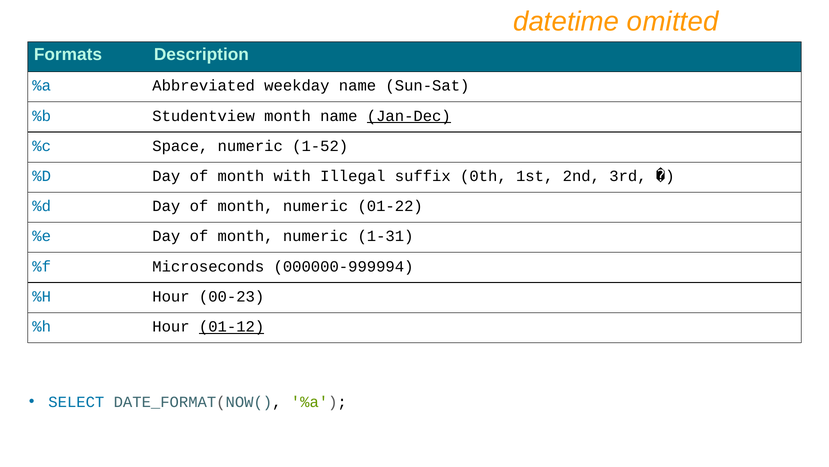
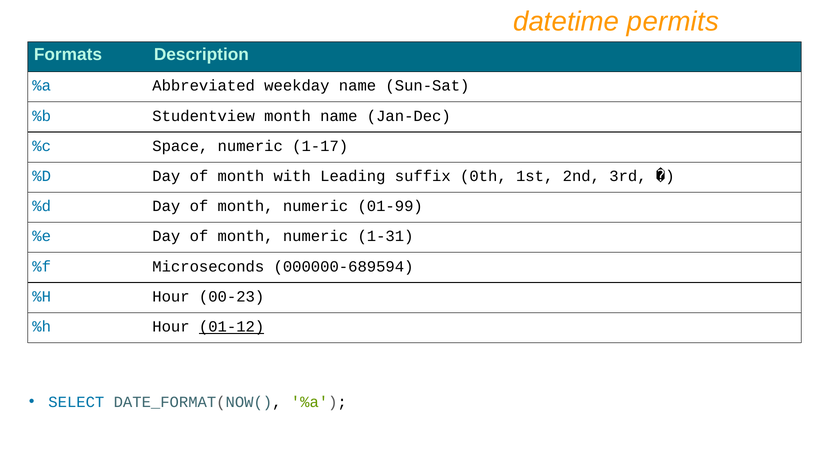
omitted: omitted -> permits (673, 22)
Jan-Dec underline: present -> none (409, 116)
1-52: 1-52 -> 1-17 (320, 146)
Illegal: Illegal -> Leading (353, 176)
01-22: 01-22 -> 01-99 (390, 206)
000000-999994: 000000-999994 -> 000000-689594 (344, 266)
